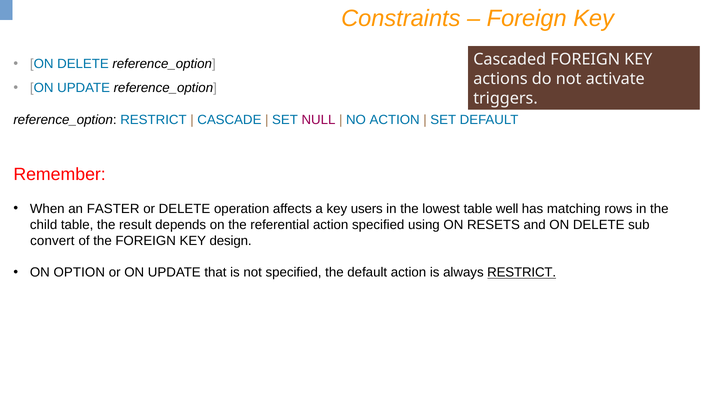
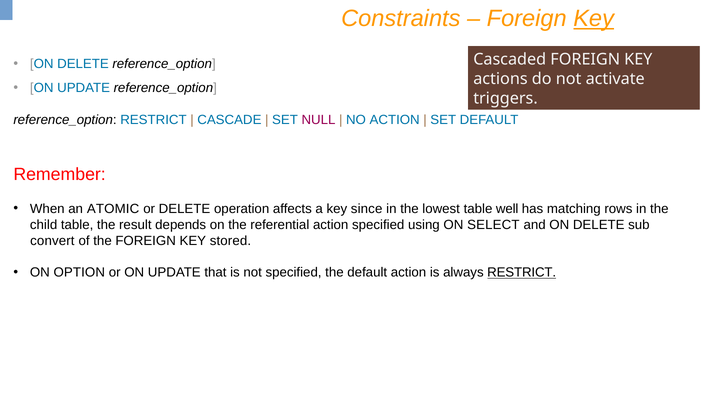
Key underline: none -> present (594, 18)
FASTER: FASTER -> ATOMIC (113, 209)
users: users -> since (367, 209)
RESETS: RESETS -> SELECT (493, 225)
design: design -> stored (230, 241)
